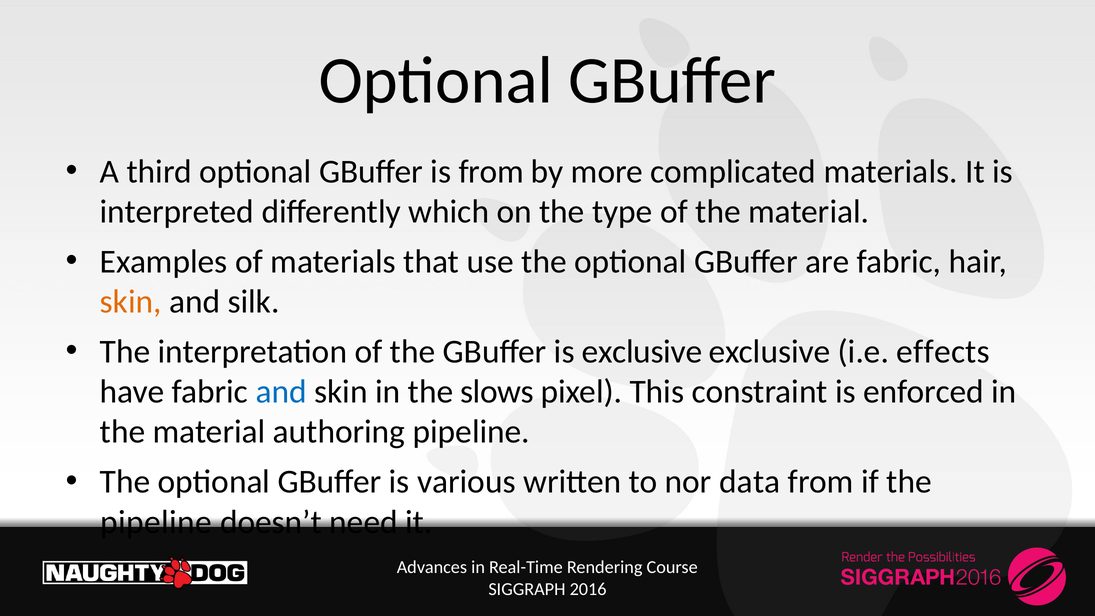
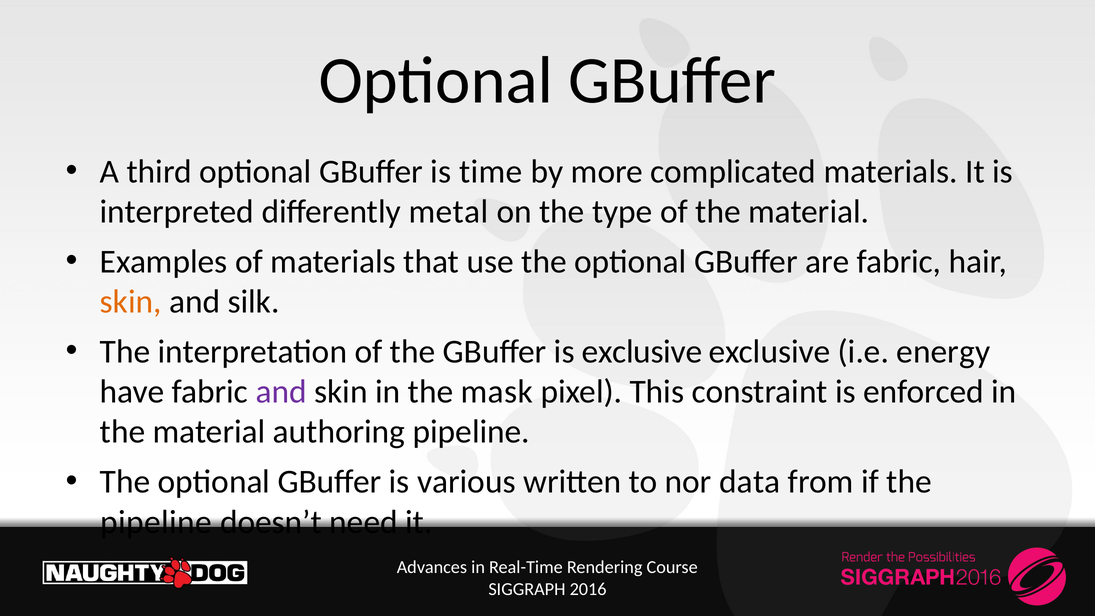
is from: from -> time (491, 172)
which: which -> metal (449, 212)
effects: effects -> energy (943, 352)
and colour: blue -> purple (281, 392)
slows: slows -> mask (497, 392)
